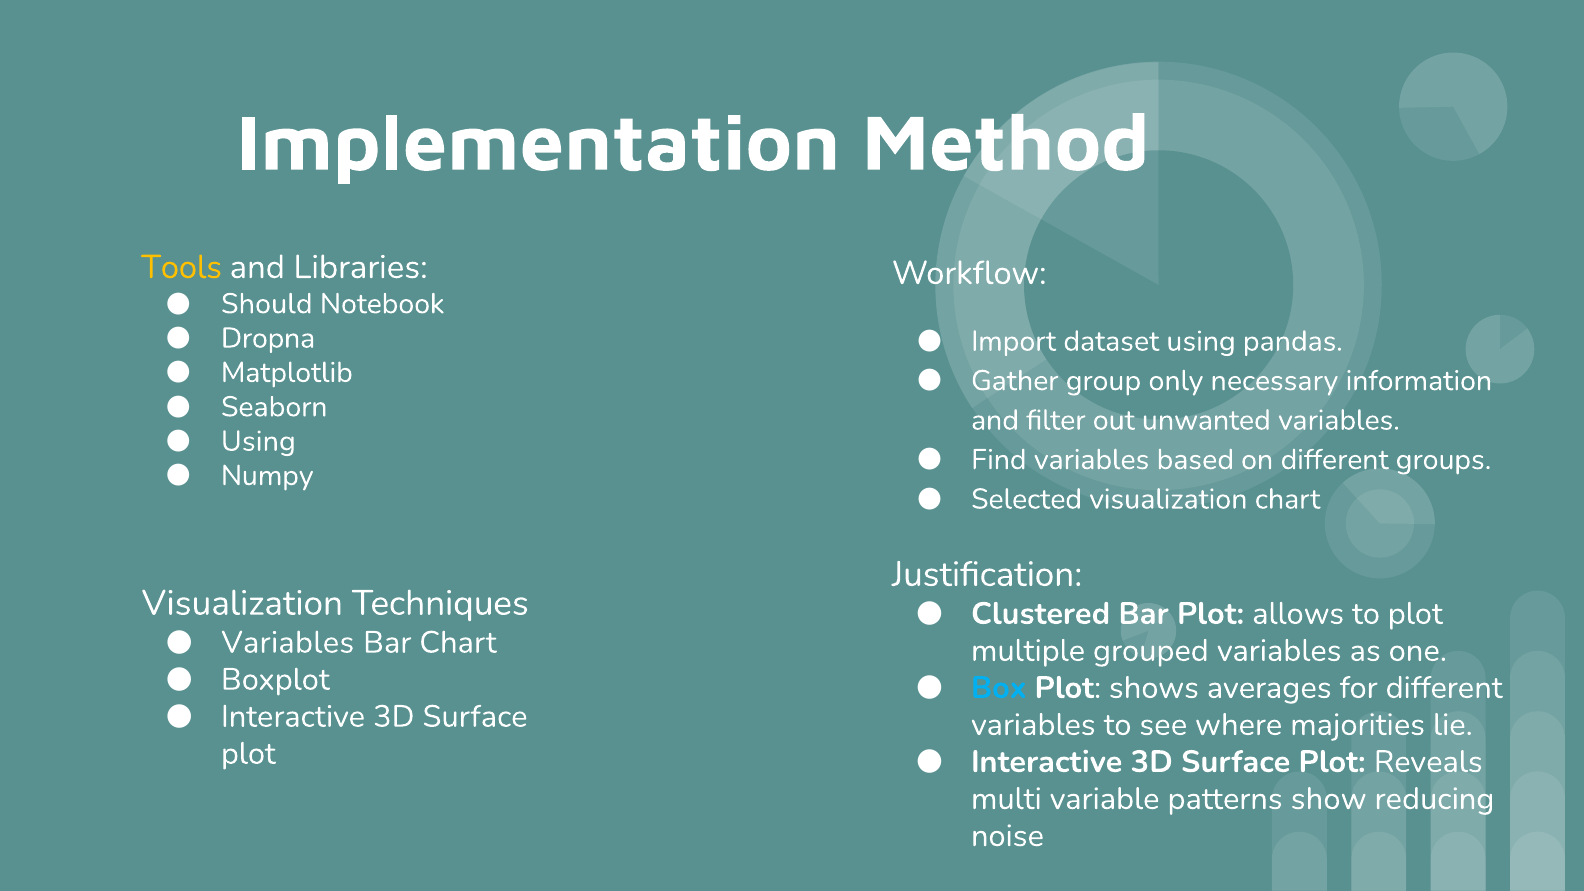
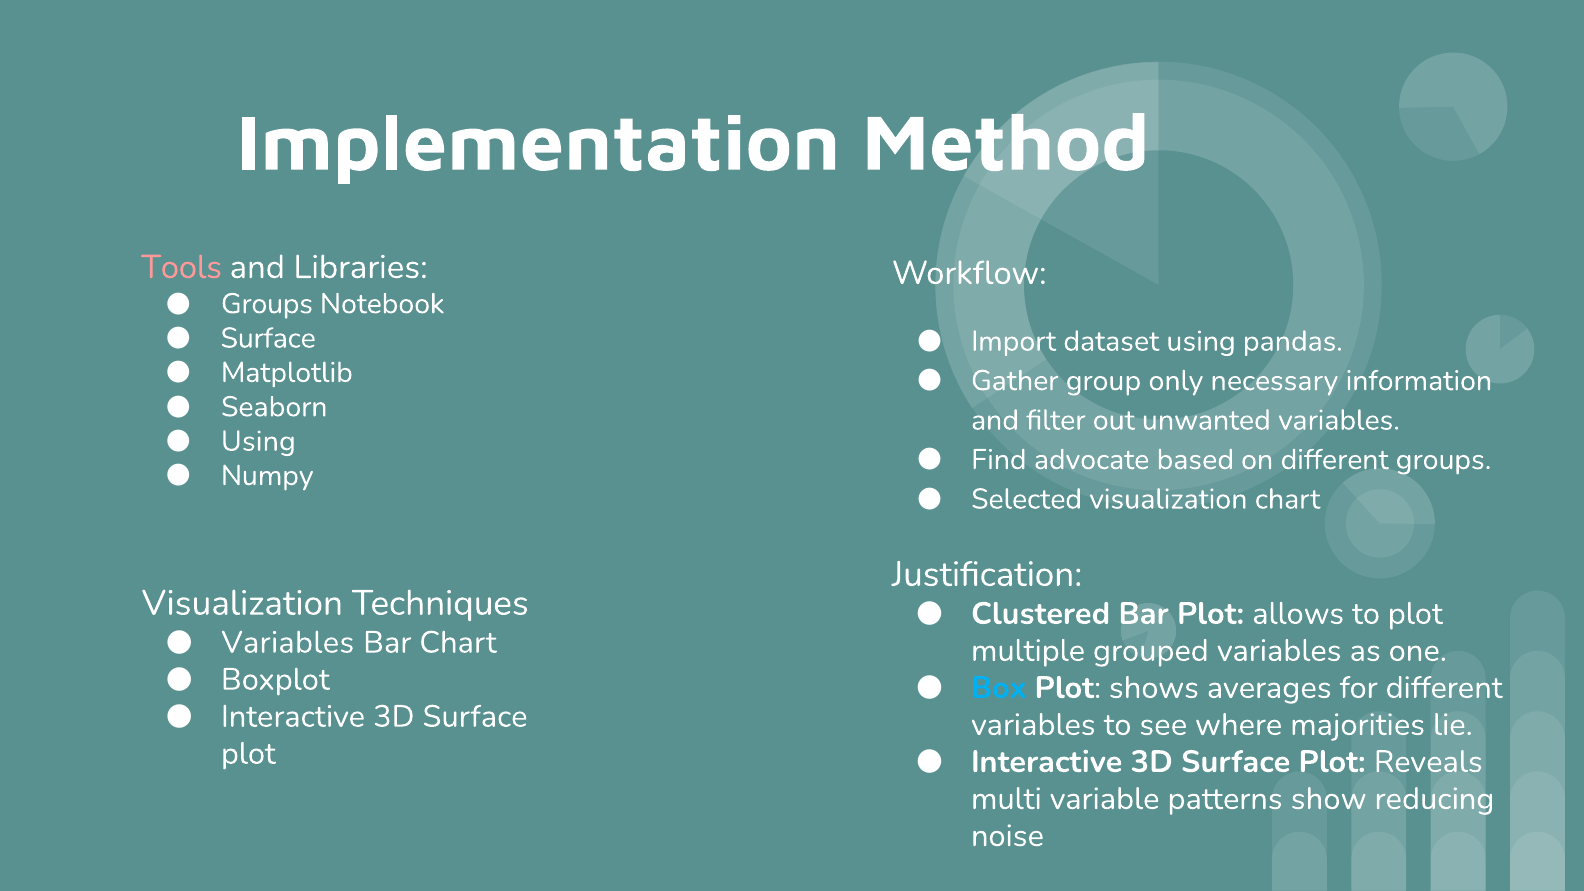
Tools colour: yellow -> pink (182, 267)
Should: Should -> Groups (267, 304)
Dropna: Dropna -> Surface (268, 338)
Find variables: variables -> advocate (1092, 460)
